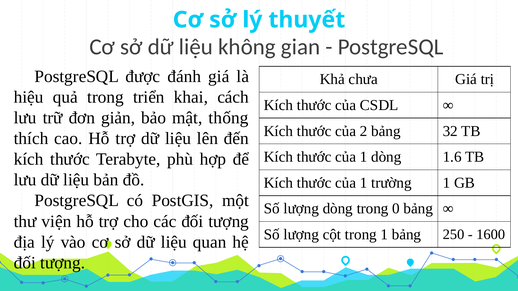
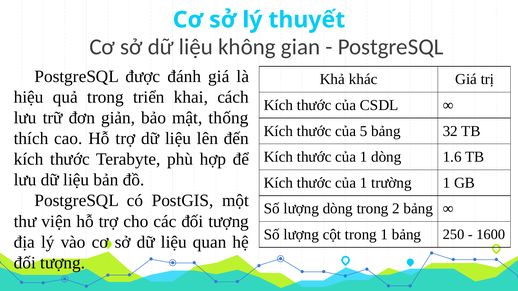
chưa: chưa -> khác (363, 79)
2: 2 -> 5 (364, 131)
0: 0 -> 2 (396, 209)
